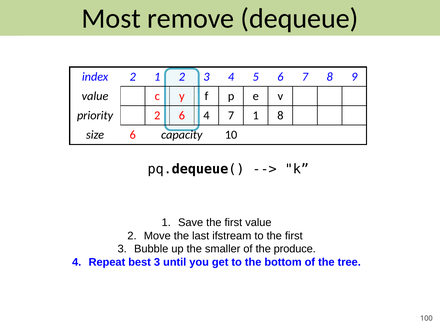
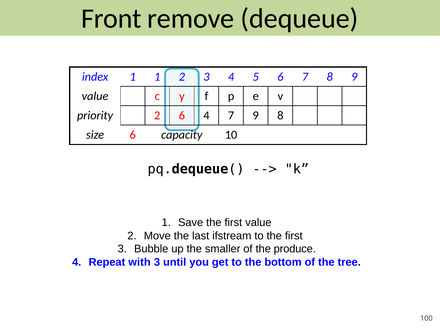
Most: Most -> Front (111, 18)
index 2: 2 -> 1 (133, 77)
7 1: 1 -> 9 (256, 116)
best: best -> with (140, 262)
